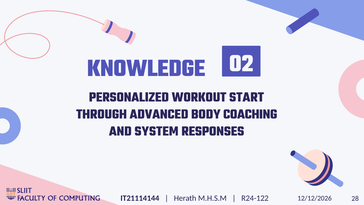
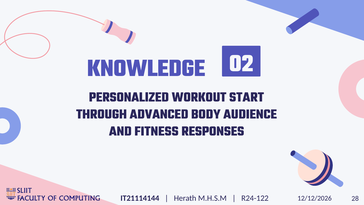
COACHING: COACHING -> AUDIENCE (250, 114)
SYSTEM: SYSTEM -> FITNESS (157, 131)
